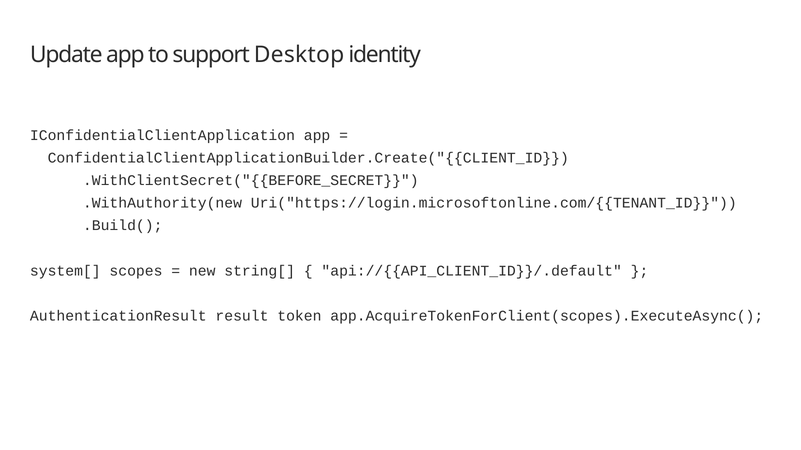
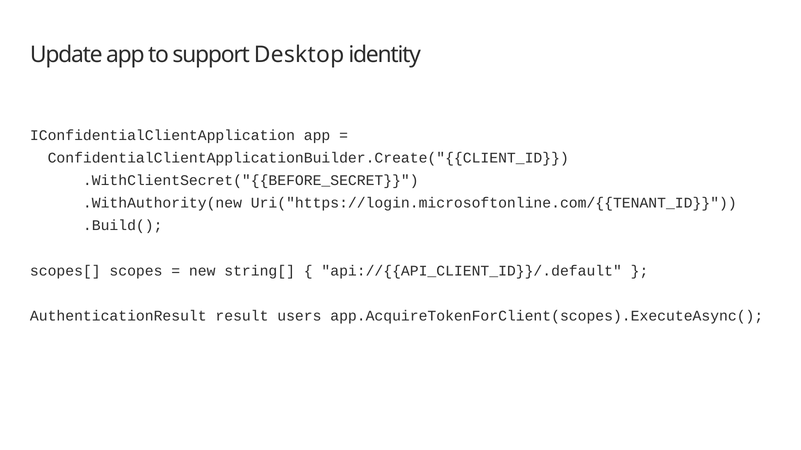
system[: system[ -> scopes[ (65, 271)
token: token -> users (299, 316)
